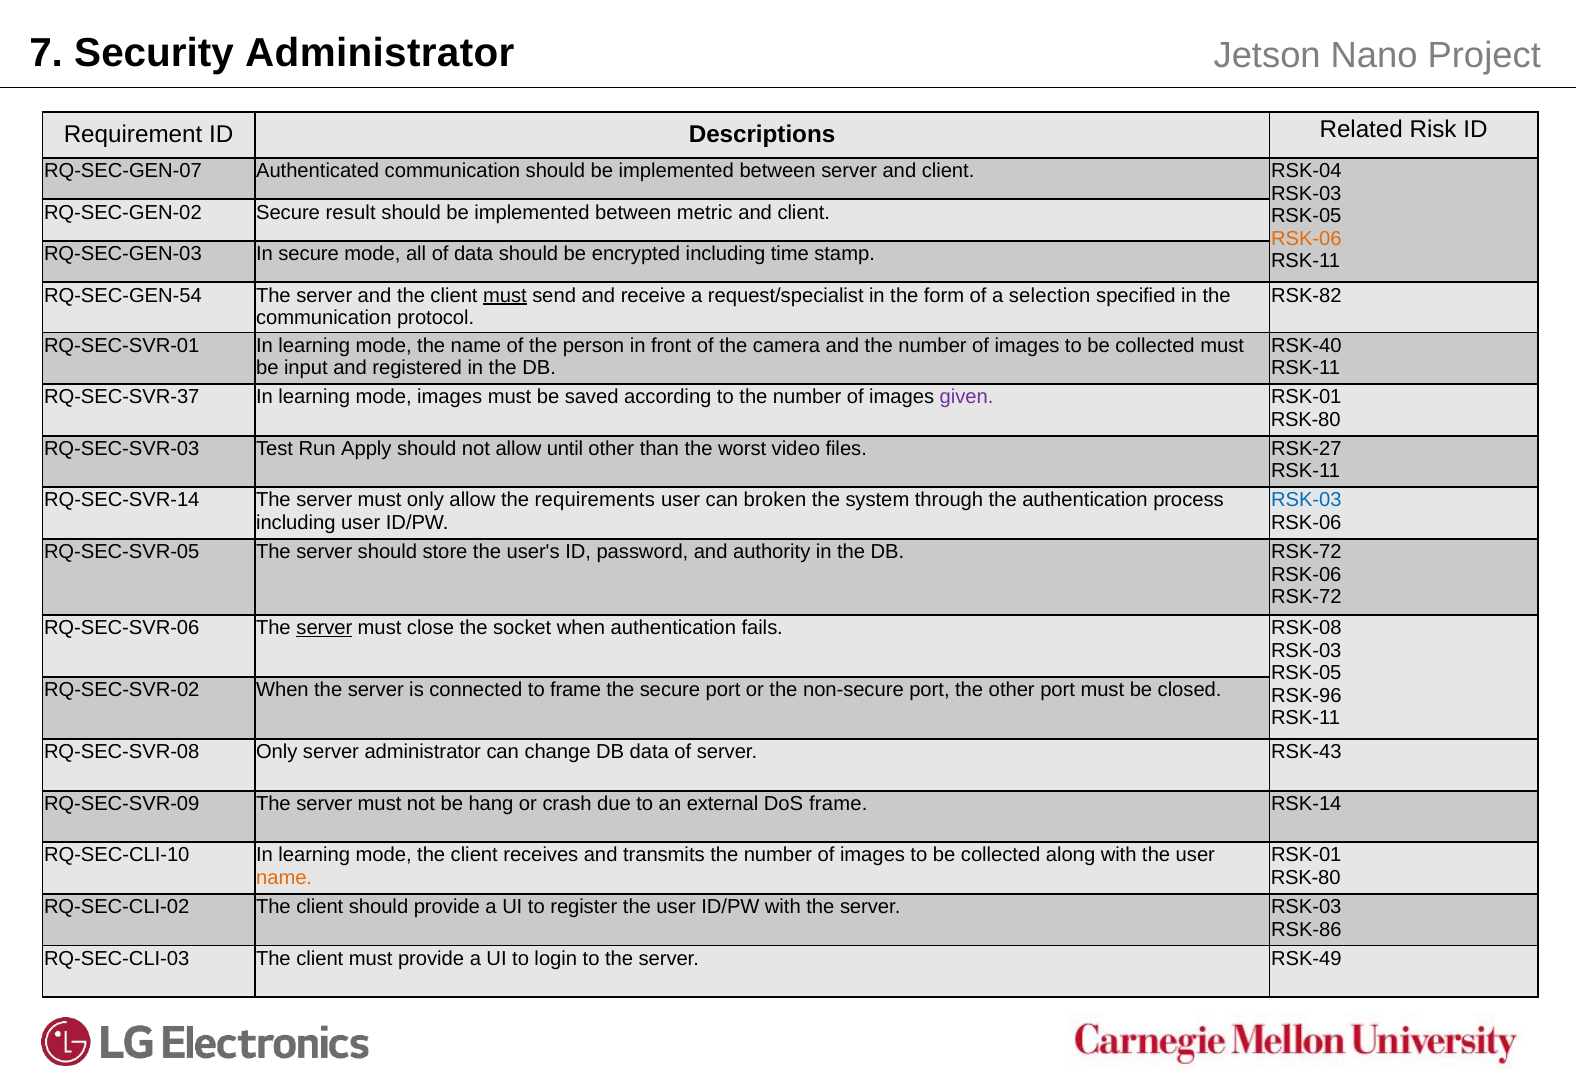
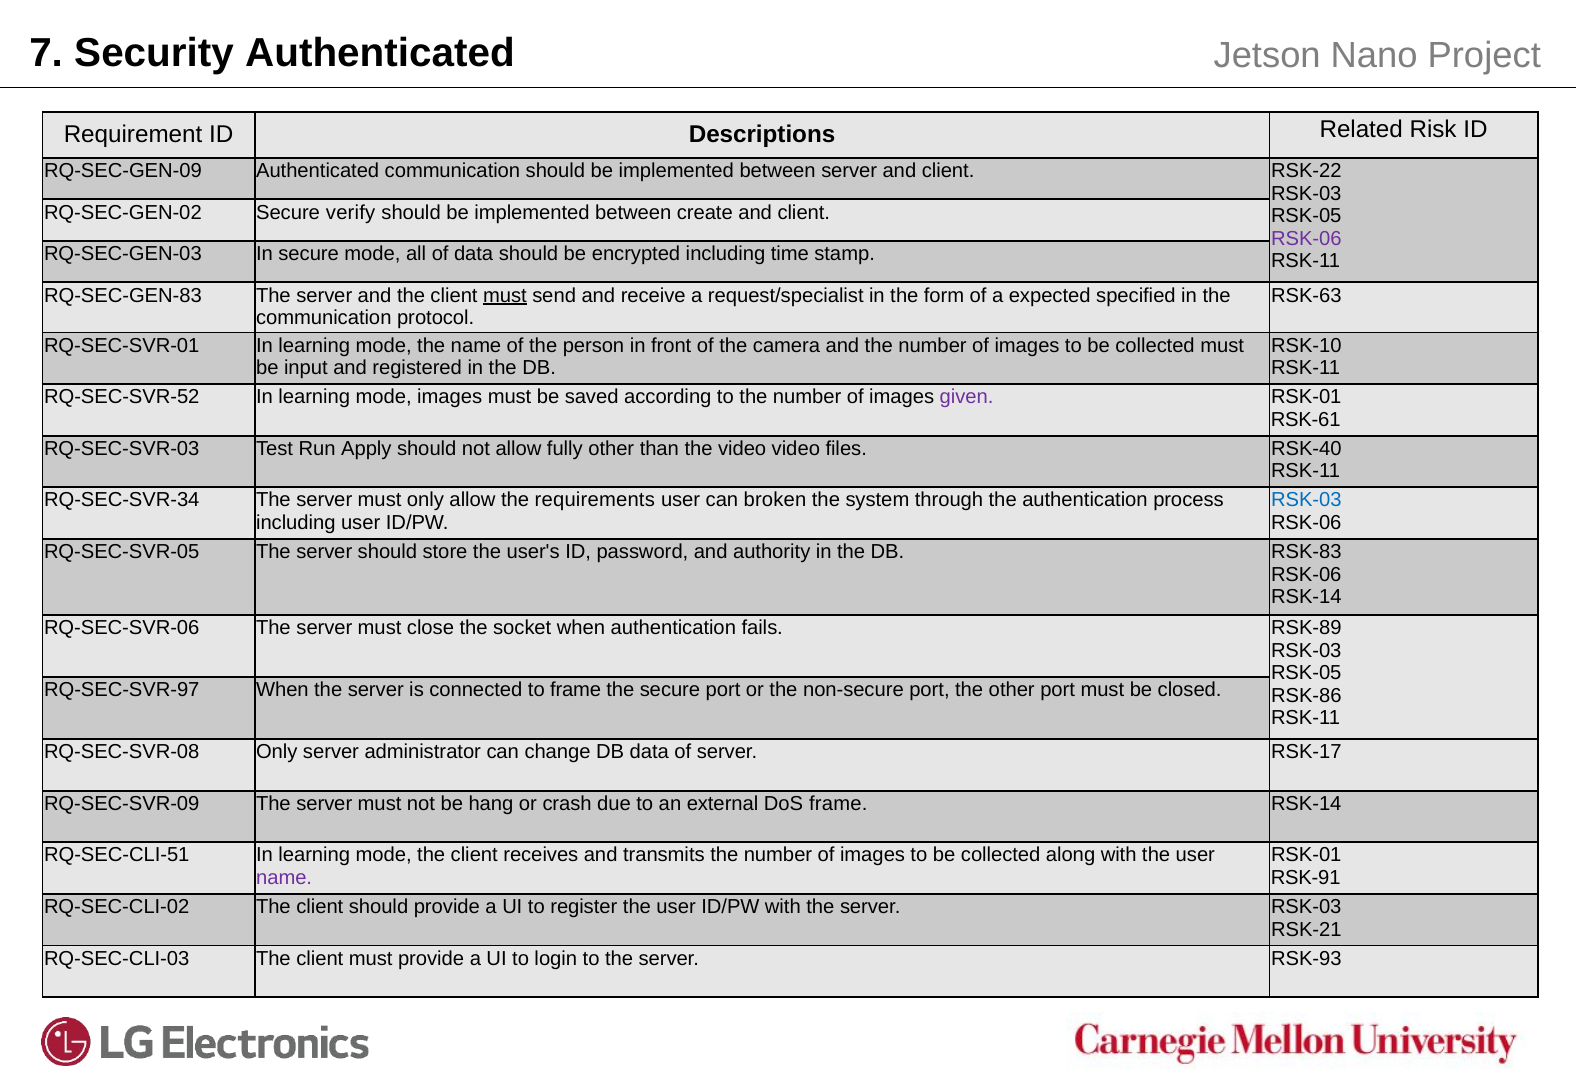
Security Administrator: Administrator -> Authenticated (380, 53)
RQ-SEC-GEN-07: RQ-SEC-GEN-07 -> RQ-SEC-GEN-09 (123, 171)
RSK-04: RSK-04 -> RSK-22 (1306, 171)
result: result -> verify (351, 212)
metric: metric -> create (705, 212)
RSK-06 colour: orange -> purple (1306, 239)
RQ-SEC-GEN-54: RQ-SEC-GEN-54 -> RQ-SEC-GEN-83 (123, 295)
selection: selection -> expected (1050, 295)
RSK-82: RSK-82 -> RSK-63 (1306, 295)
RSK-40: RSK-40 -> RSK-10 (1306, 346)
RQ-SEC-SVR-37: RQ-SEC-SVR-37 -> RQ-SEC-SVR-52 (122, 397)
RSK-80: RSK-80 -> RSK-61 (1306, 420)
until: until -> fully (565, 449)
the worst: worst -> video (742, 449)
RSK-27: RSK-27 -> RSK-40 (1306, 449)
RQ-SEC-SVR-14: RQ-SEC-SVR-14 -> RQ-SEC-SVR-34 (122, 500)
DB RSK-72: RSK-72 -> RSK-83 (1306, 552)
RSK-72: RSK-72 -> RSK-14 (1306, 597)
server underline: present -> none (324, 628)
RSK-08: RSK-08 -> RSK-89 (1306, 628)
RQ-SEC-SVR-02: RQ-SEC-SVR-02 -> RQ-SEC-SVR-97 (122, 690)
RSK-96: RSK-96 -> RSK-86 (1306, 696)
RSK-43: RSK-43 -> RSK-17 (1306, 752)
RQ-SEC-CLI-10: RQ-SEC-CLI-10 -> RQ-SEC-CLI-51 (117, 855)
name colour: orange -> purple (284, 878)
RSK-80: RSK-80 -> RSK-91 (1306, 878)
RSK-86: RSK-86 -> RSK-21 (1306, 929)
RSK-49: RSK-49 -> RSK-93 (1306, 958)
